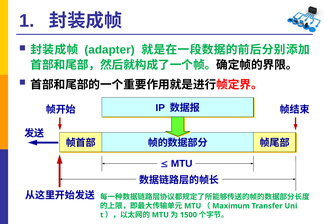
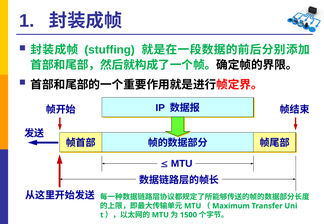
adapter: adapter -> stuffing (110, 50)
